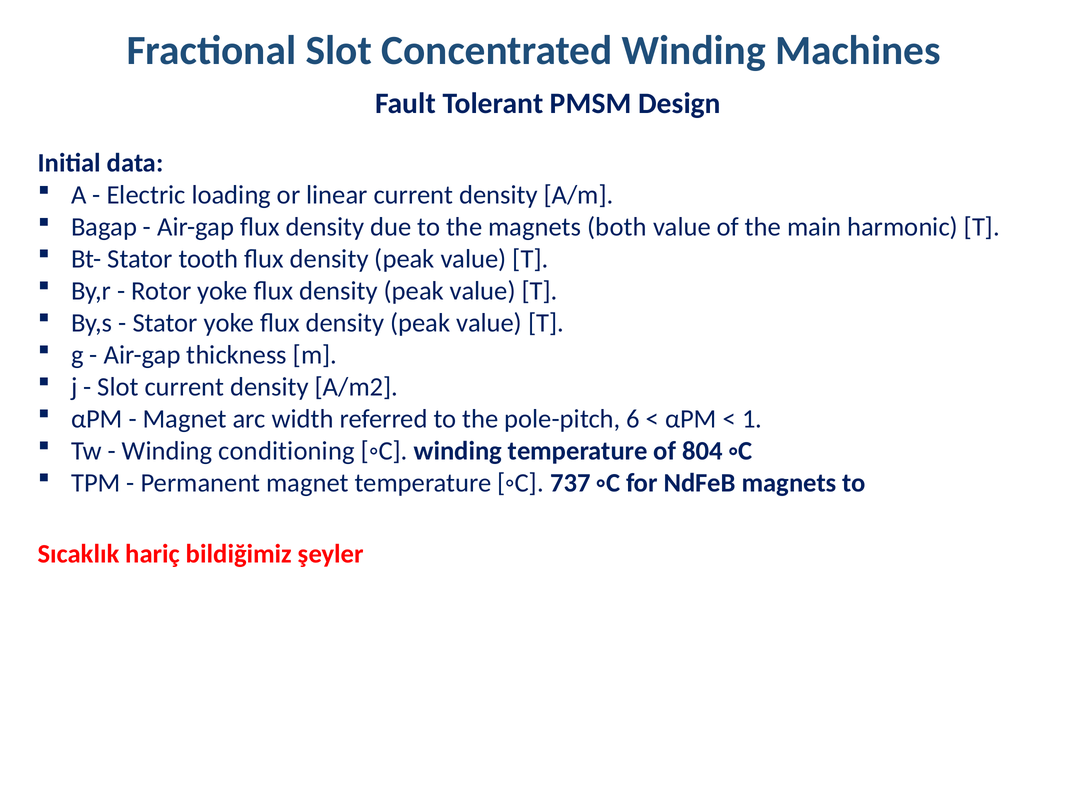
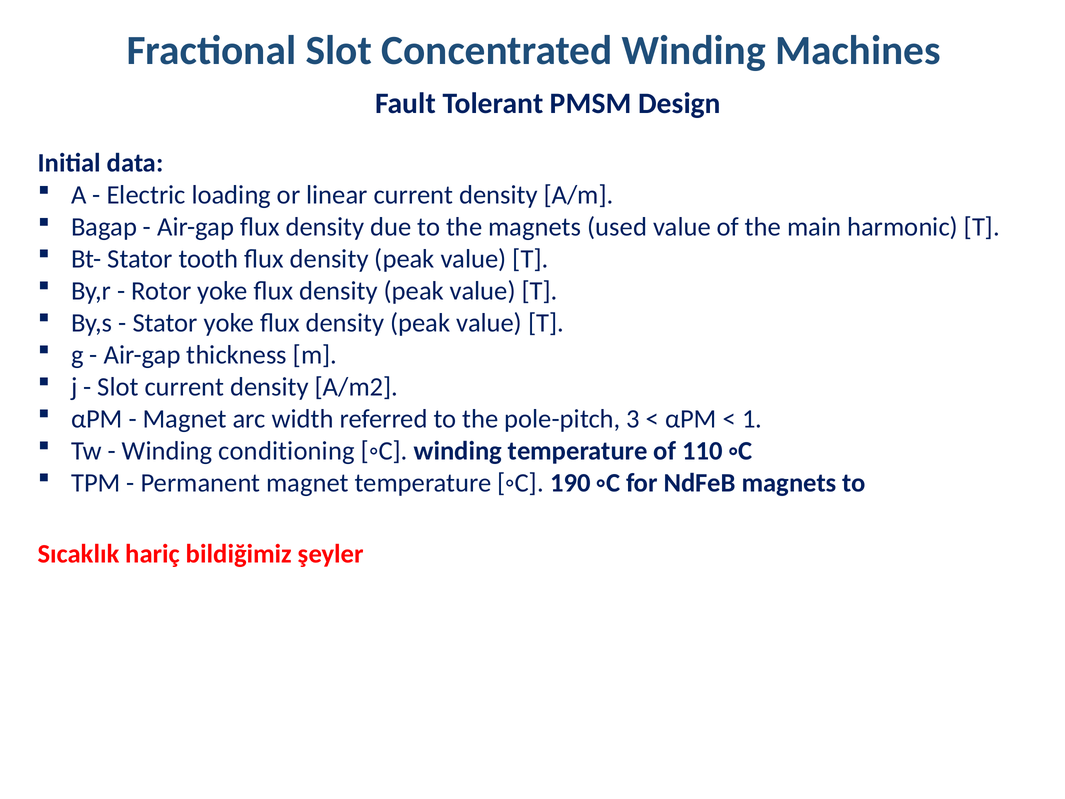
both: both -> used (617, 227)
6: 6 -> 3 (633, 419)
804: 804 -> 110 (702, 451)
737: 737 -> 190 (570, 483)
